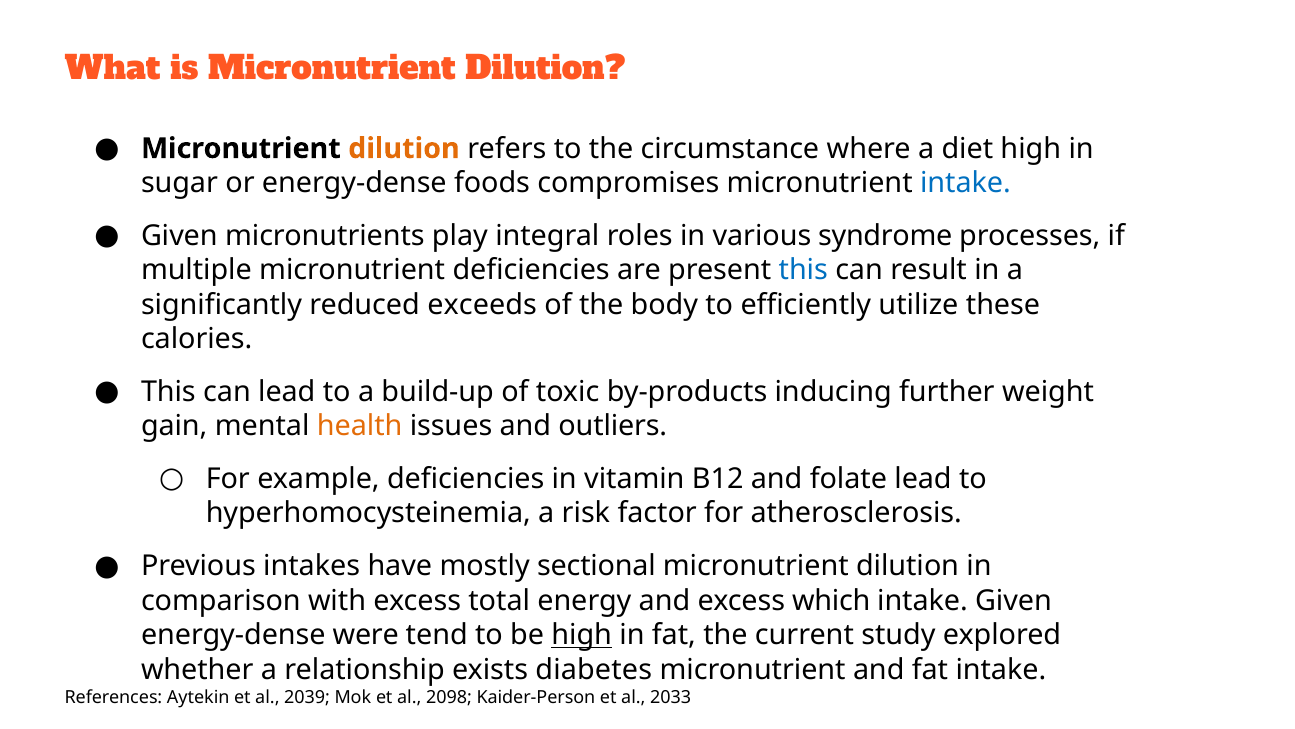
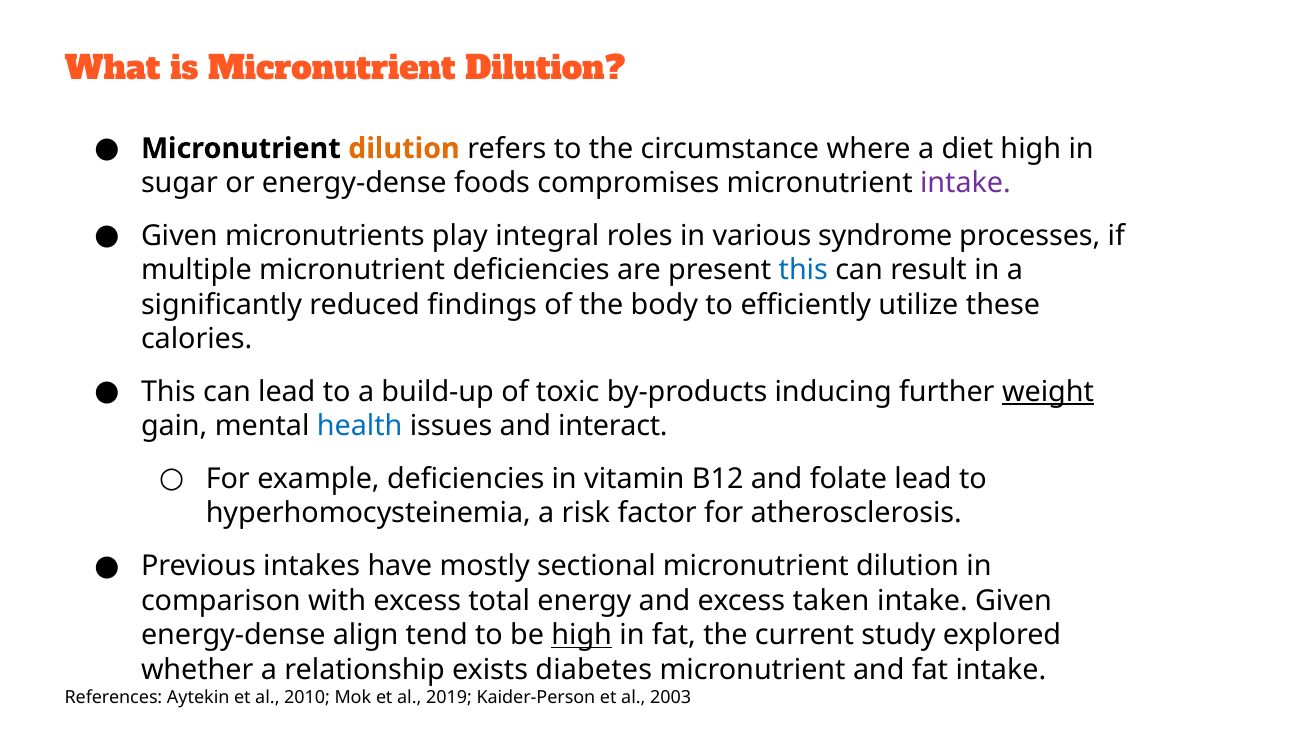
intake colour: blue -> purple (965, 183)
exceeds: exceeds -> findings (482, 304)
weight underline: none -> present (1048, 392)
health colour: orange -> blue (360, 426)
outliers: outliers -> interact (613, 426)
which: which -> taken (831, 600)
were: were -> align (366, 635)
2039: 2039 -> 2010 (307, 697)
2098: 2098 -> 2019 (449, 697)
2033: 2033 -> 2003 (671, 697)
